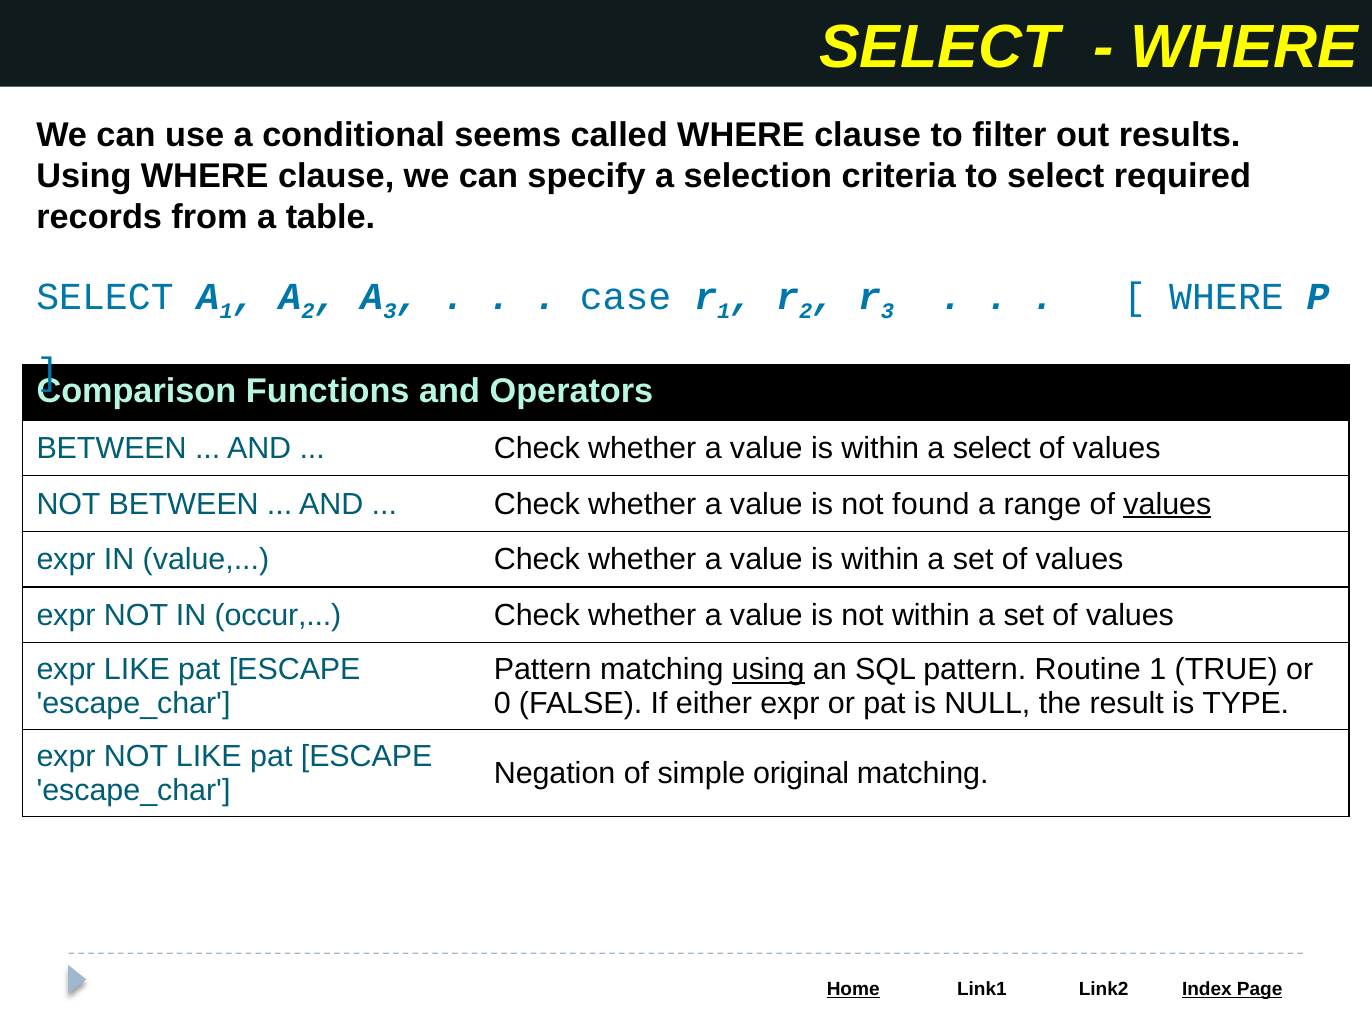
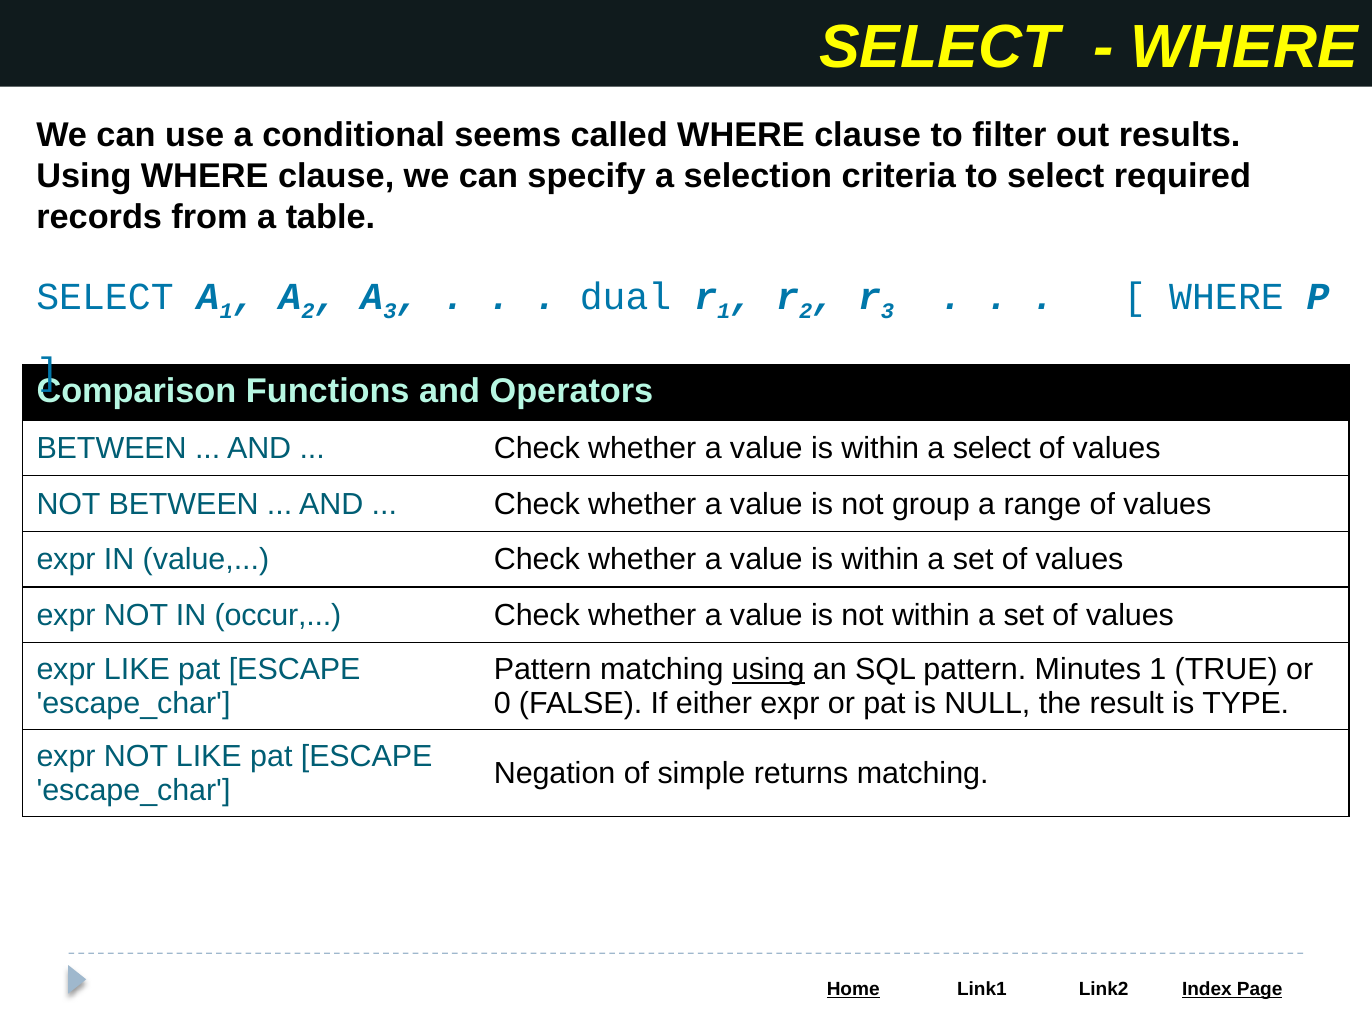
case: case -> dual (626, 297)
found: found -> group (931, 504)
values underline: present -> none (1167, 504)
Routine: Routine -> Minutes (1088, 670)
original: original -> returns (801, 773)
